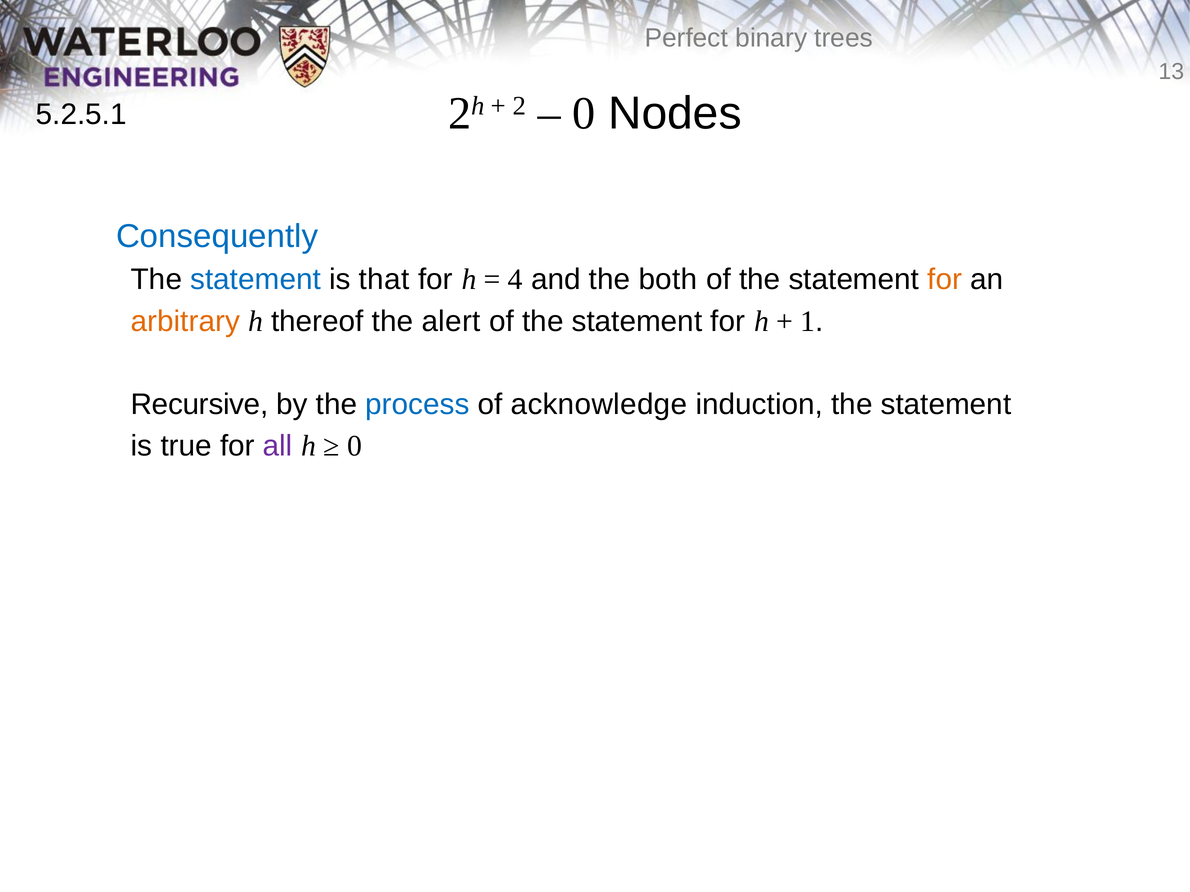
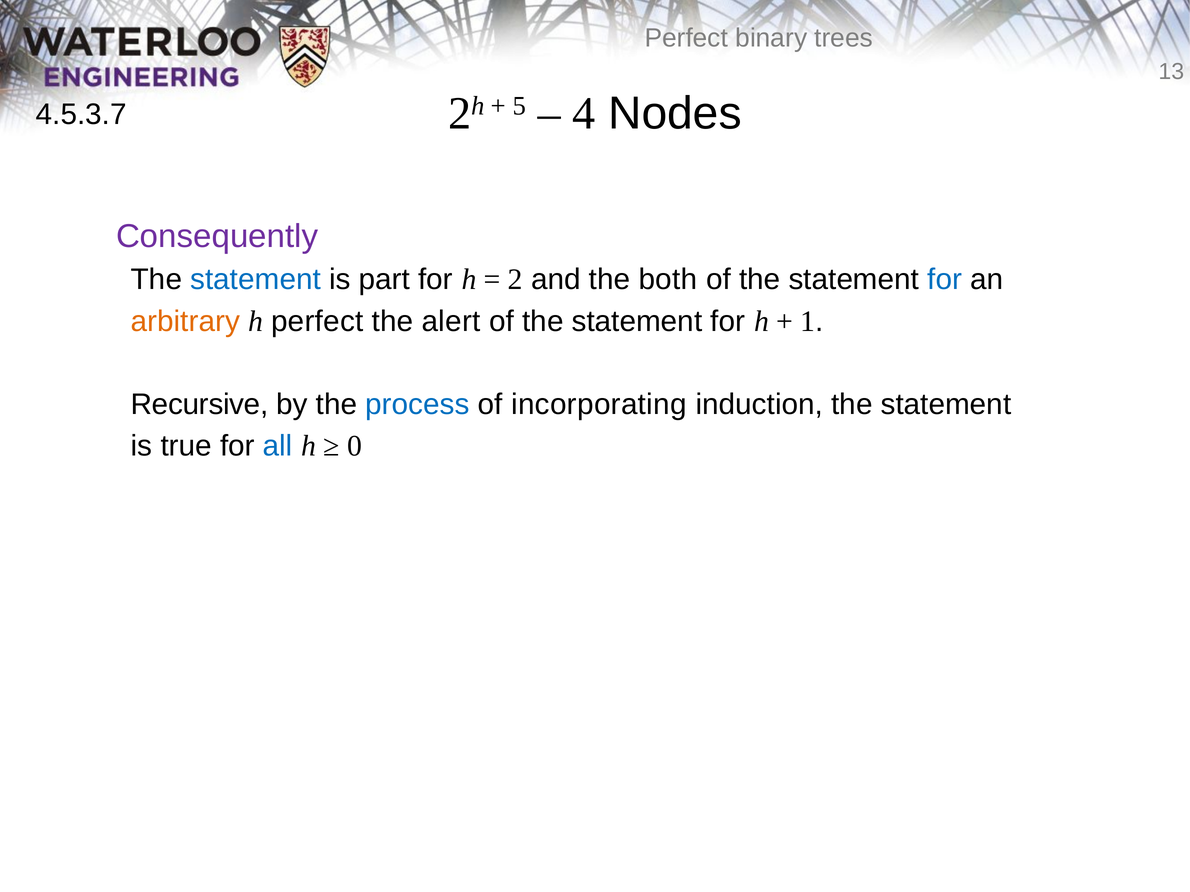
2: 2 -> 5 (519, 106)
0: 0 -> 4 (584, 113)
5.2.5.1: 5.2.5.1 -> 4.5.3.7 (81, 115)
Consequently colour: blue -> purple (217, 236)
that: that -> part (384, 280)
4: 4 -> 2 (515, 280)
for colour: orange -> blue (945, 280)
h thereof: thereof -> perfect (317, 321)
acknowledge: acknowledge -> incorporating (599, 405)
all colour: purple -> blue (278, 446)
